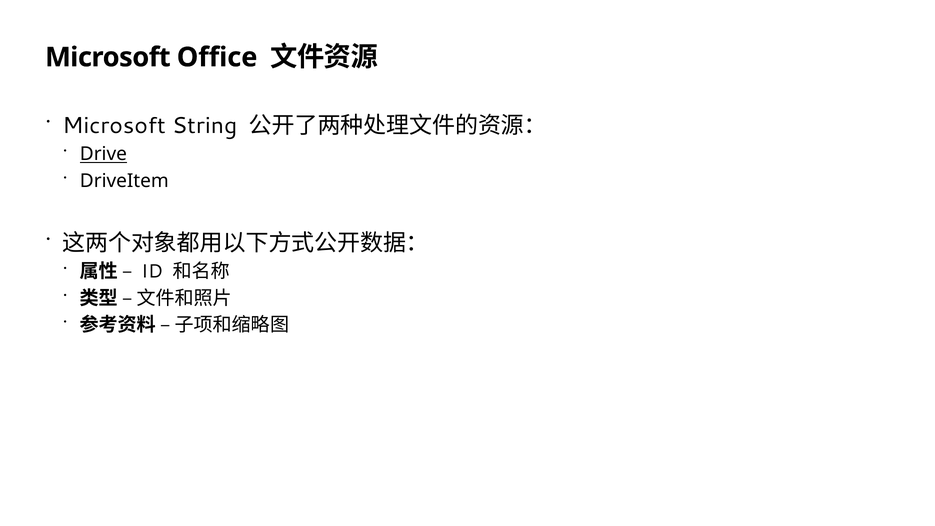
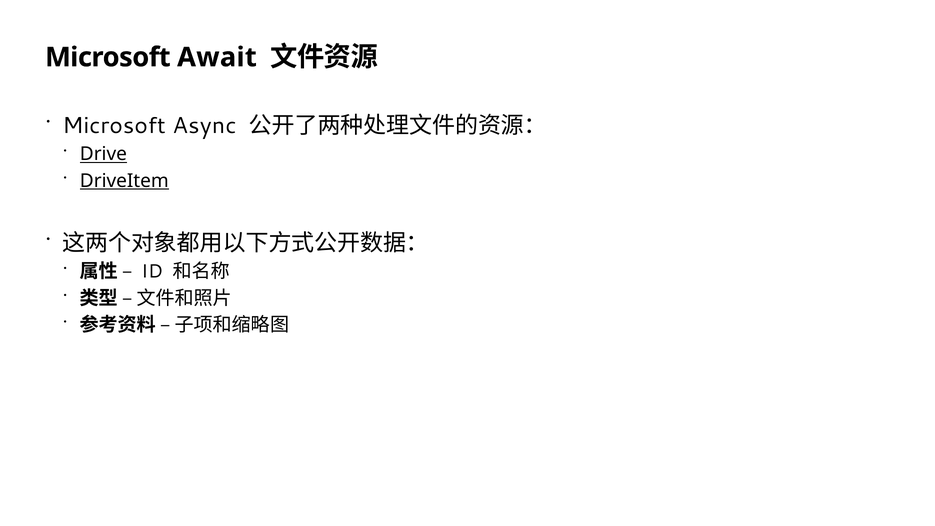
Office: Office -> Await (217, 57)
String: String -> Async (204, 125)
DriveItem underline: none -> present (124, 181)
